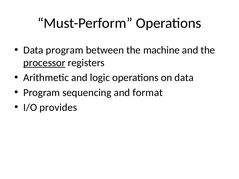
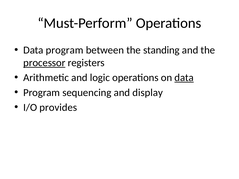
machine: machine -> standing (161, 50)
data underline: none -> present (184, 78)
format: format -> display (148, 93)
